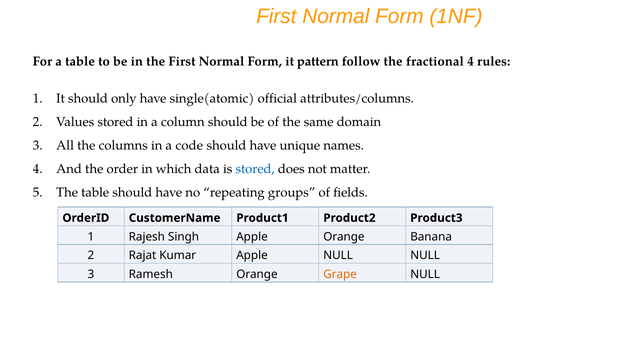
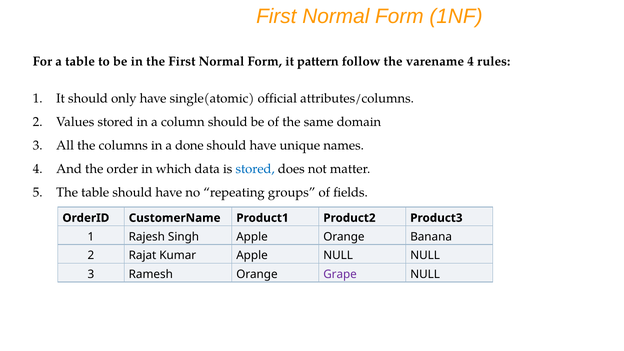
fractional: fractional -> varename (435, 61)
code: code -> done (189, 145)
Grape colour: orange -> purple (340, 274)
